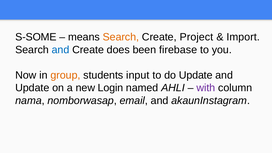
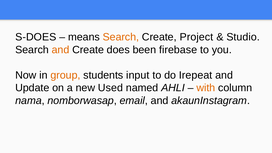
S-SOME: S-SOME -> S-DOES (36, 37)
Import: Import -> Studio (243, 37)
and colour: blue -> orange (60, 50)
do Update: Update -> Irepeat (196, 75)
Login: Login -> Used (110, 88)
with colour: purple -> orange (206, 88)
